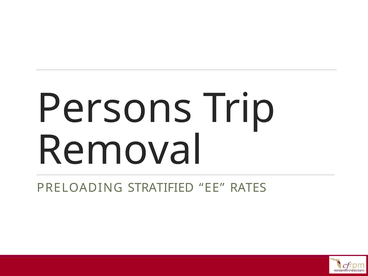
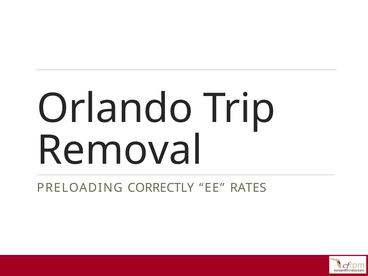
Persons: Persons -> Orlando (115, 109)
STRATIFIED: STRATIFIED -> CORRECTLY (161, 188)
